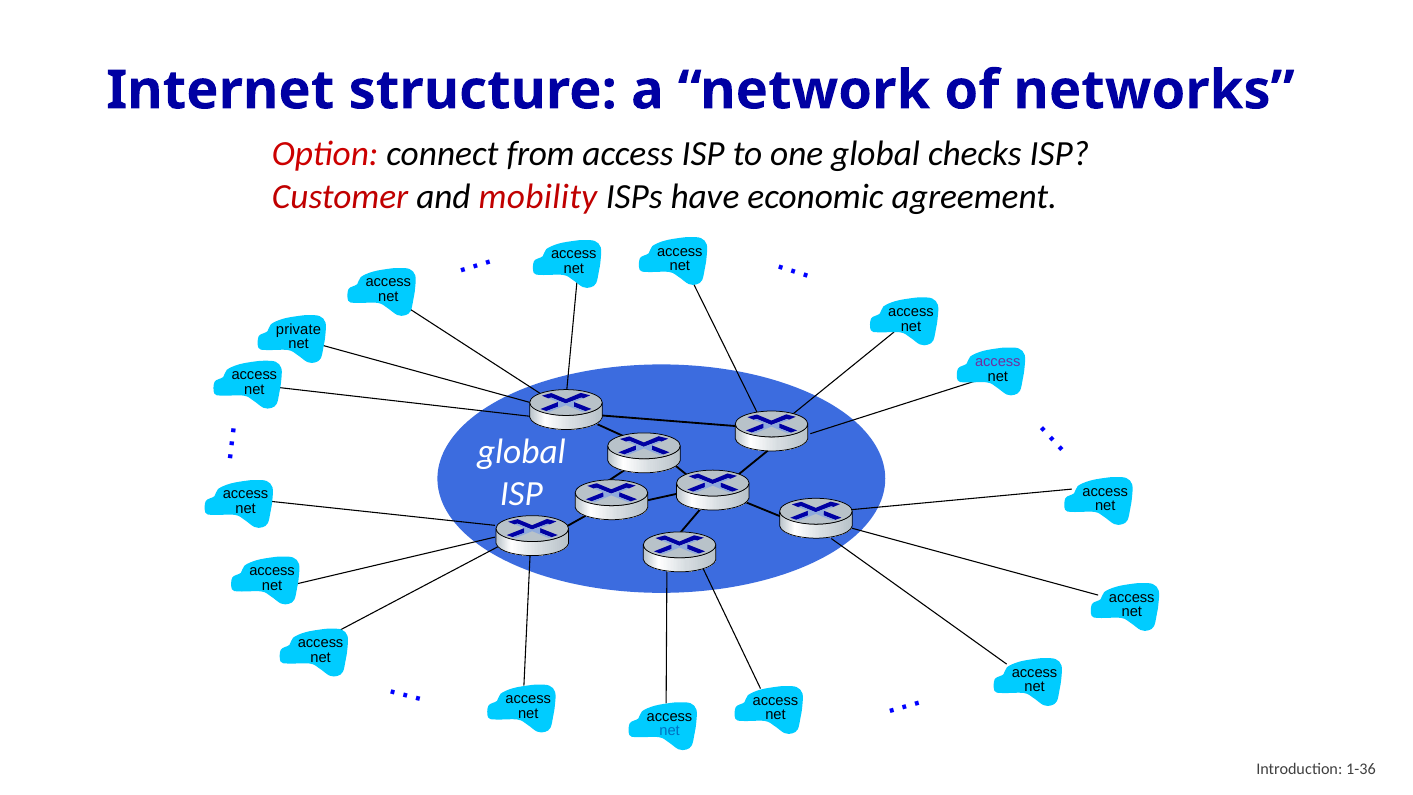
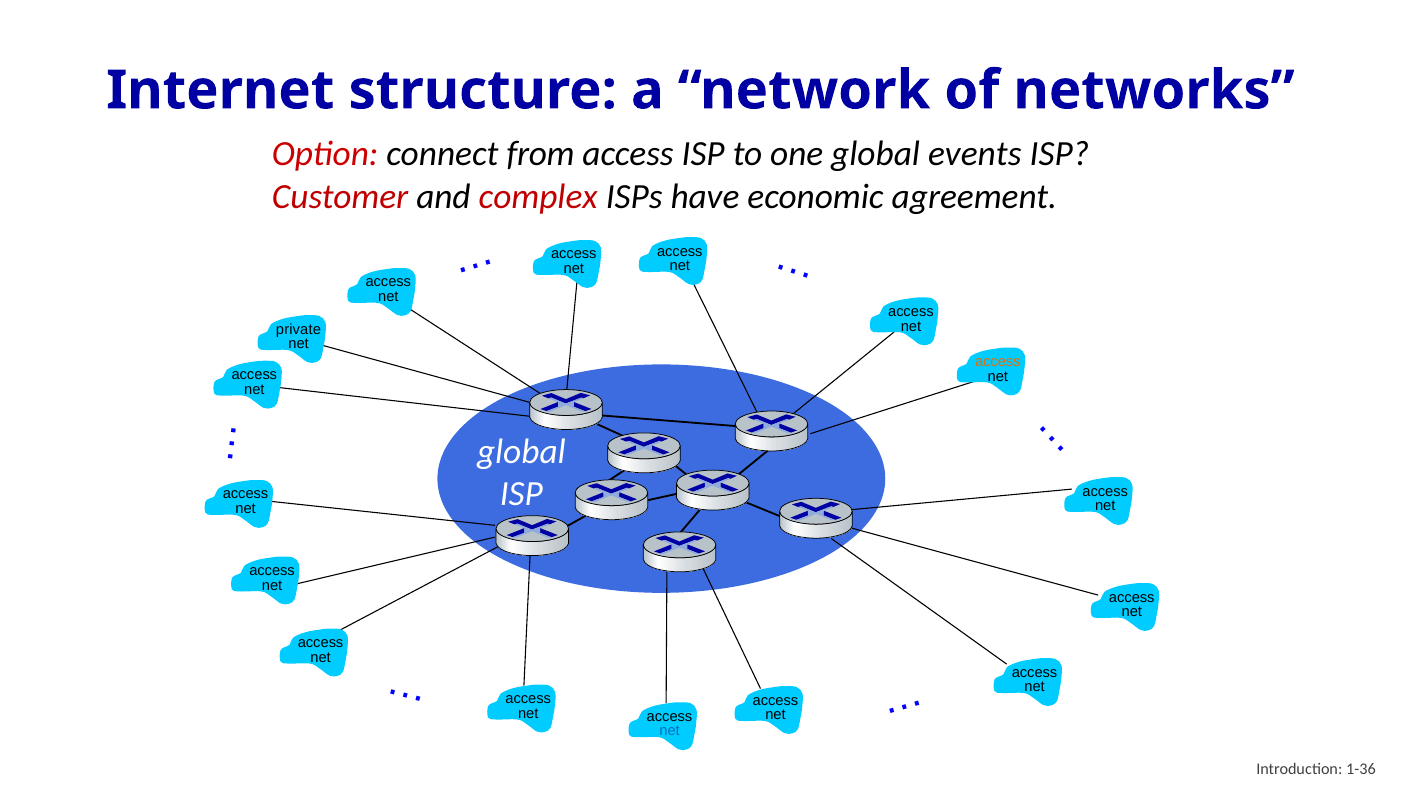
checks: checks -> events (975, 153)
mobility: mobility -> complex (538, 197)
access colour: purple -> orange (998, 362)
